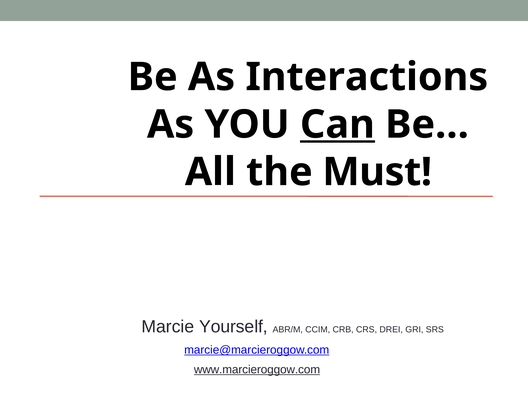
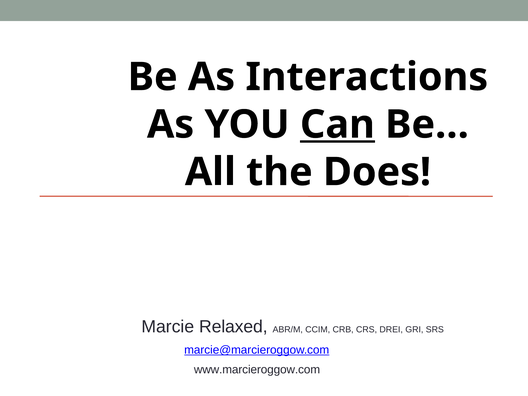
Must: Must -> Does (377, 172)
Yourself: Yourself -> Relaxed (234, 327)
www.marcieroggow.com underline: present -> none (257, 370)
